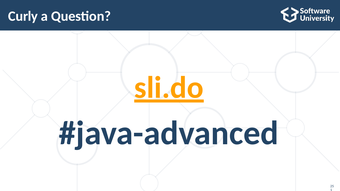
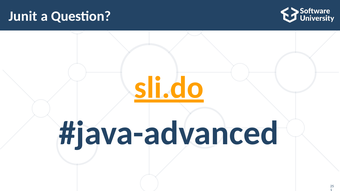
Curly: Curly -> Junit (23, 16)
